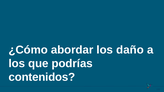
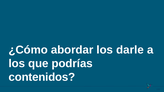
daño: daño -> darle (130, 50)
